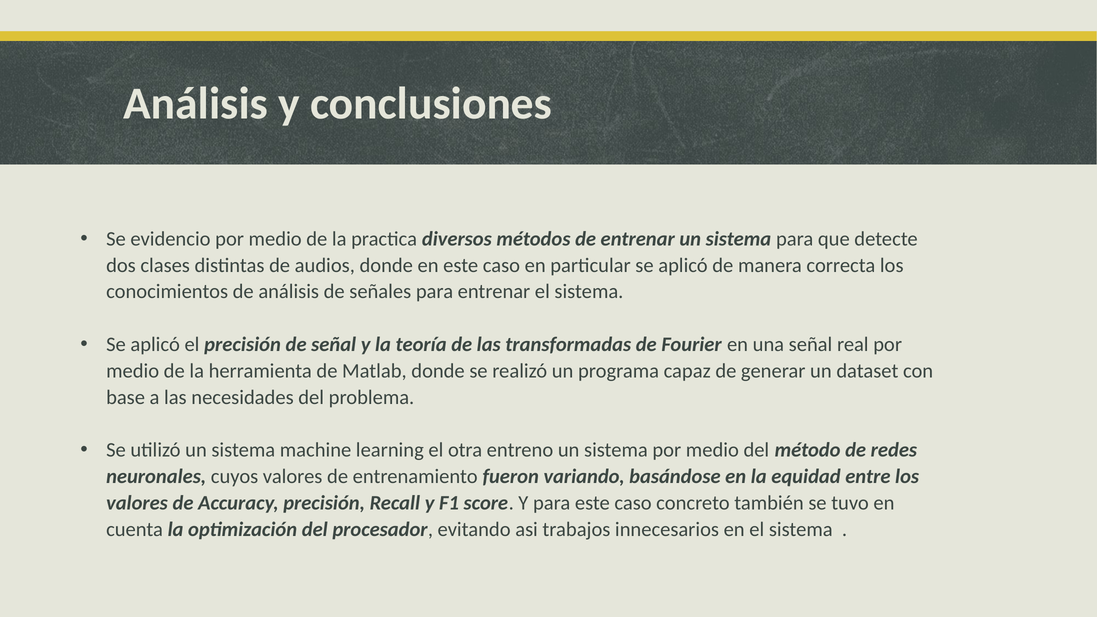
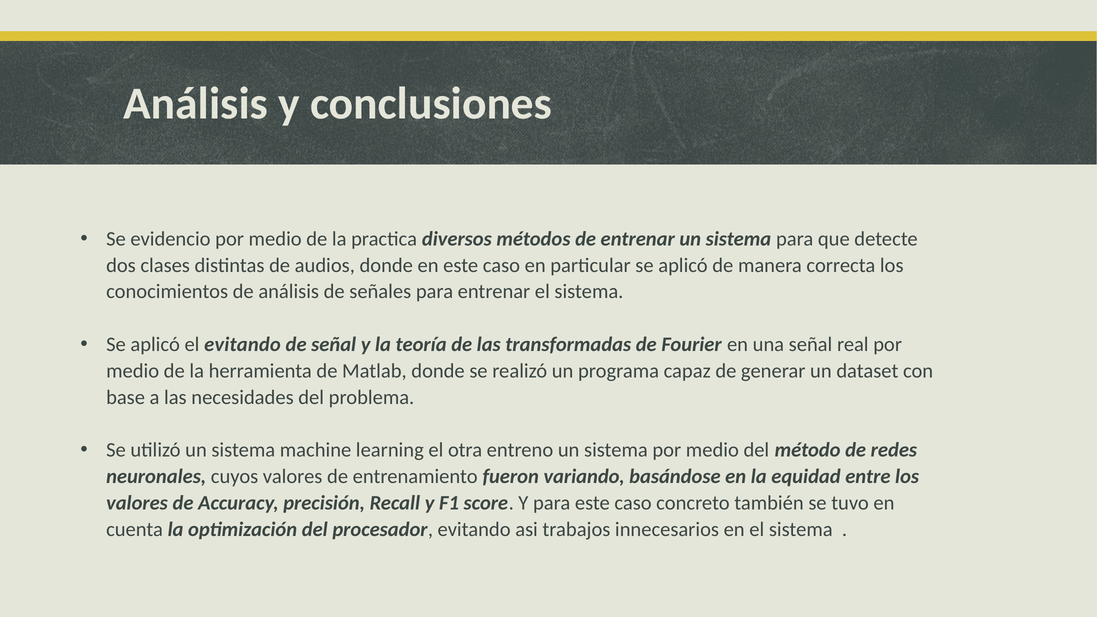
el precisión: precisión -> evitando (243, 345)
